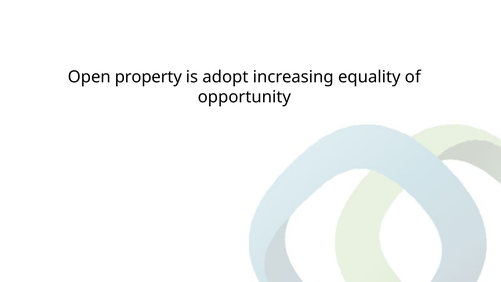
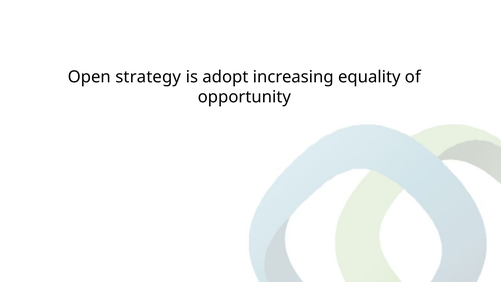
property: property -> strategy (148, 77)
